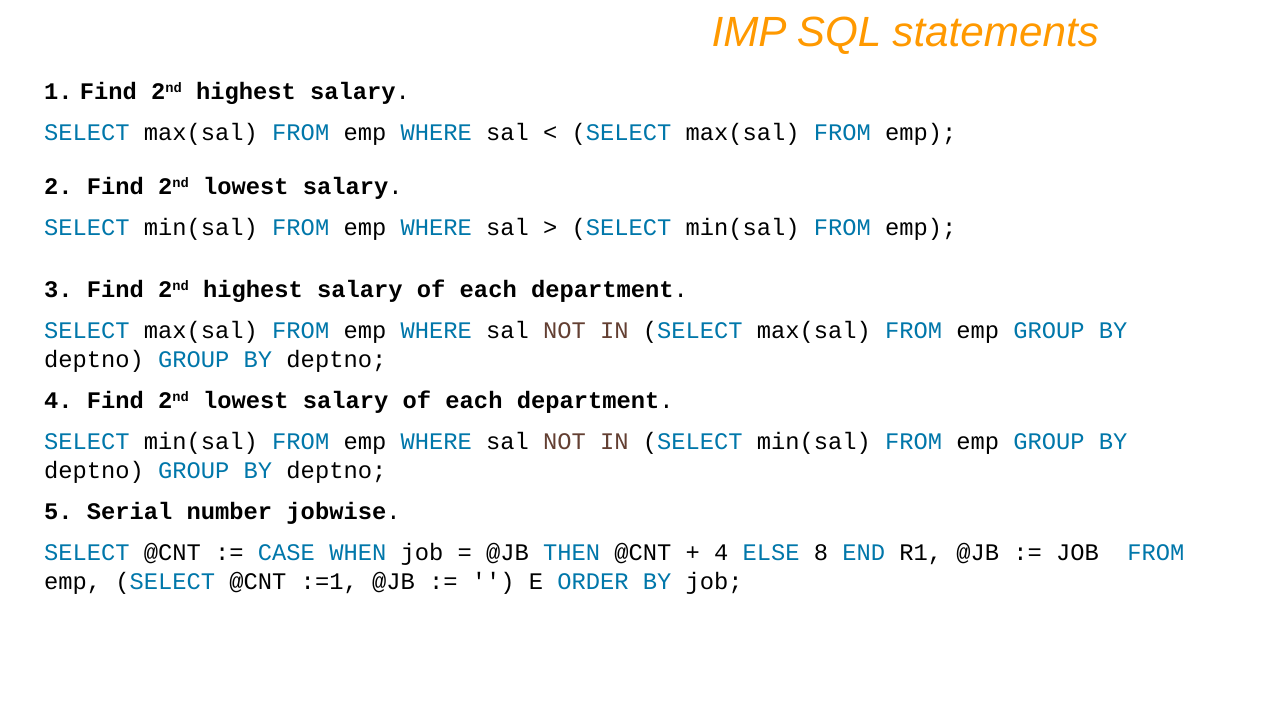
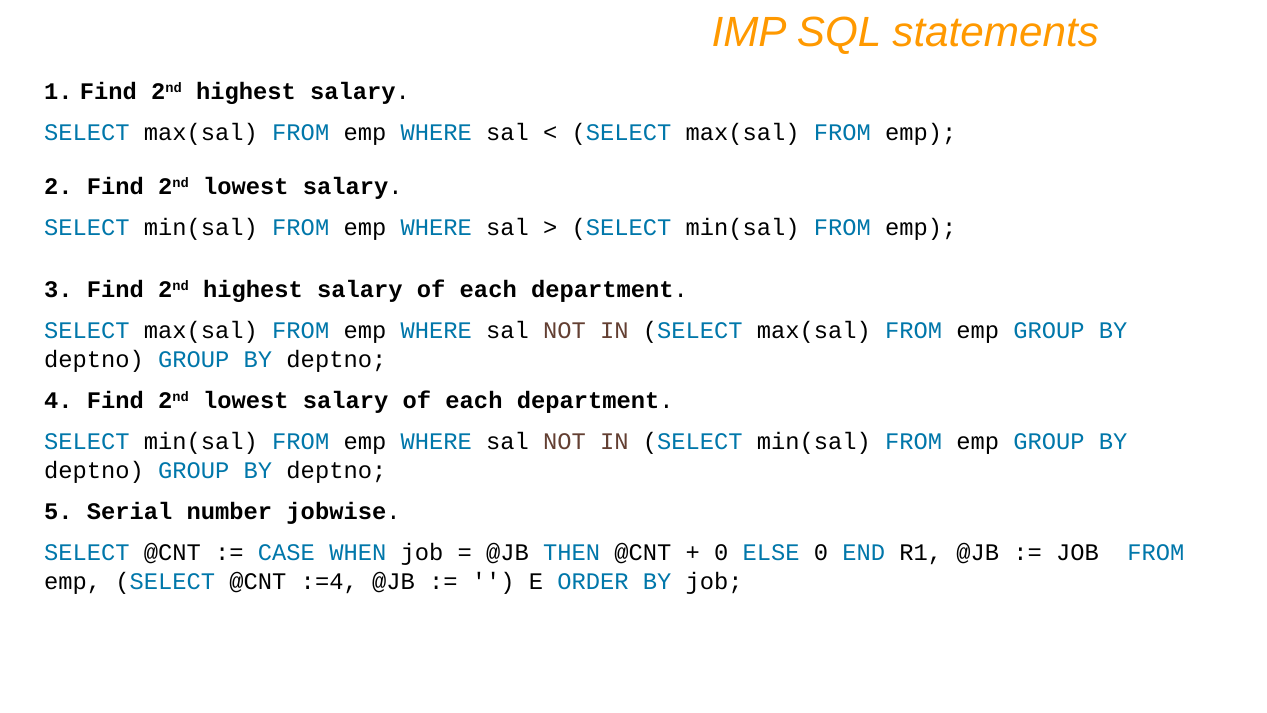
4: 4 -> 0 (721, 553)
ELSE 8: 8 -> 0 (821, 553)
:=1: :=1 -> :=4 (329, 581)
